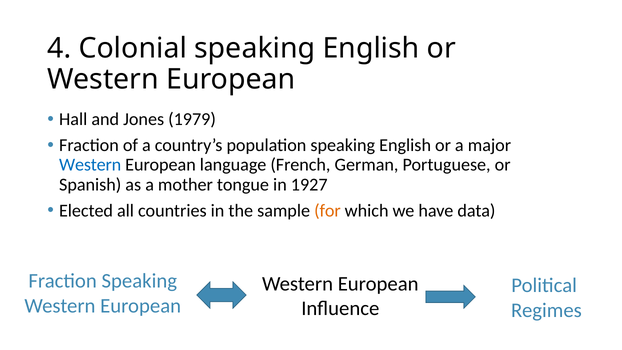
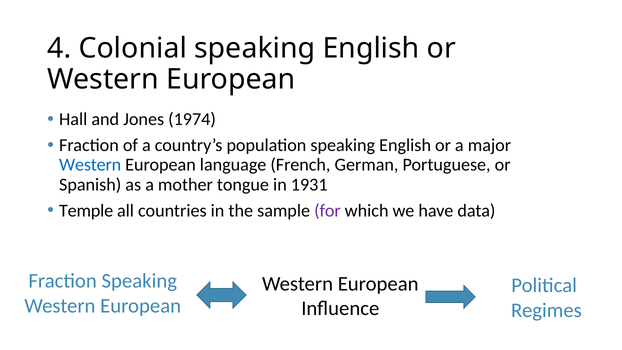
1979: 1979 -> 1974 (192, 119)
1927: 1927 -> 1931 (309, 185)
Elected: Elected -> Temple (86, 211)
for colour: orange -> purple (327, 211)
